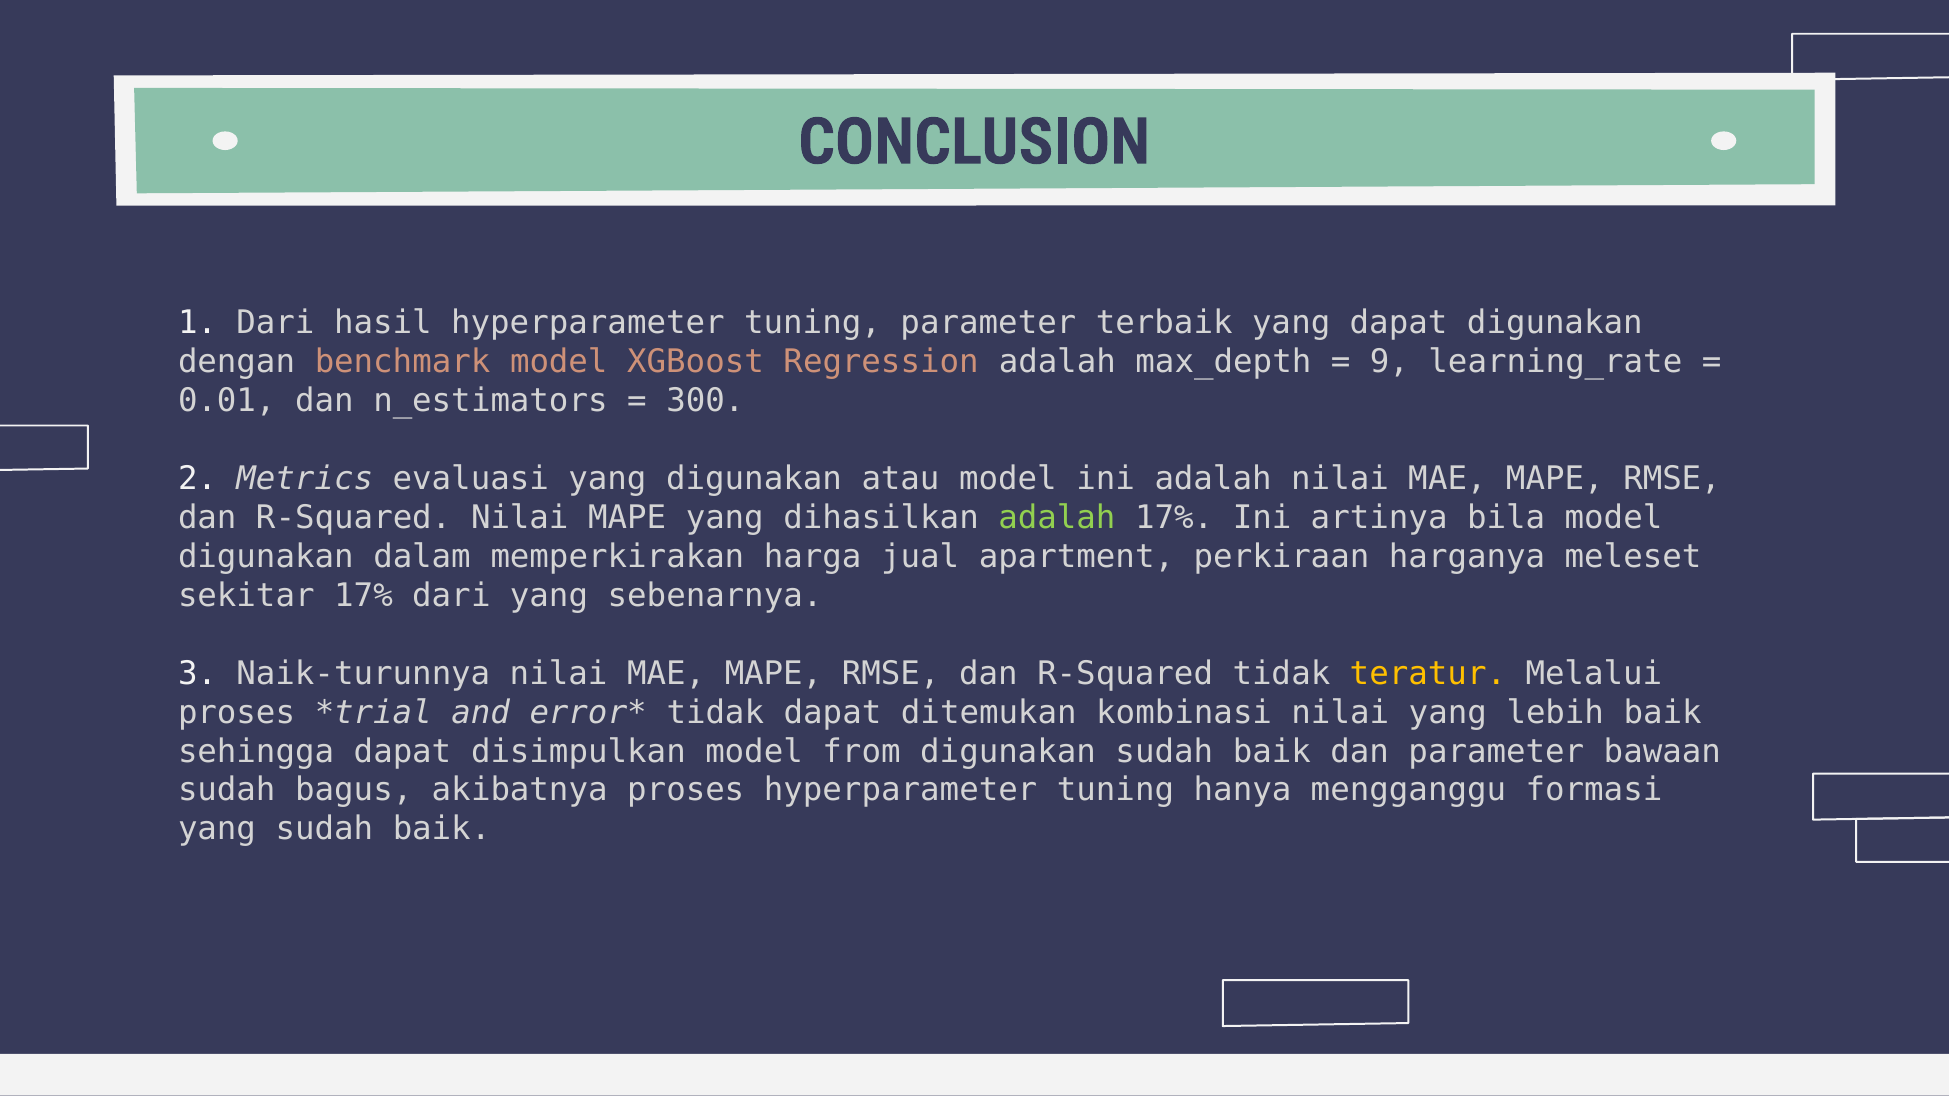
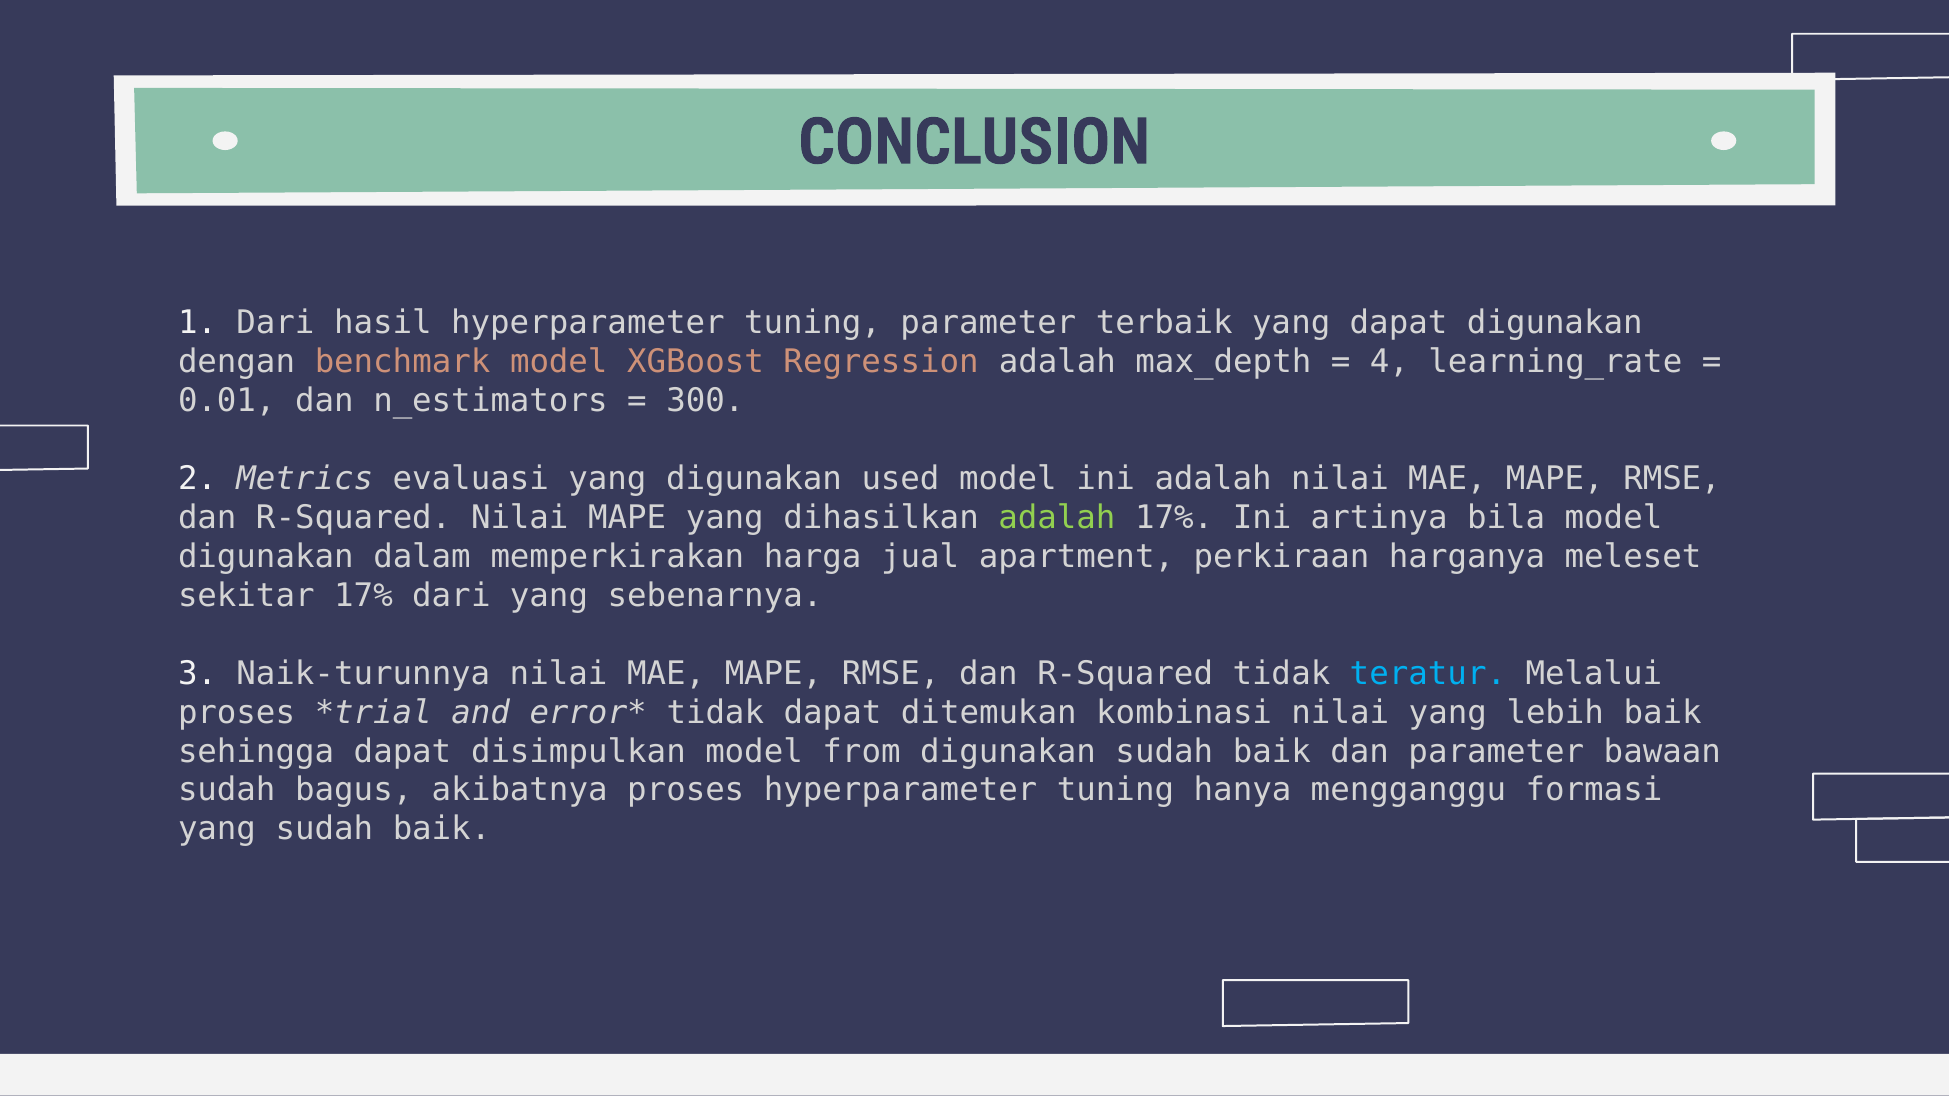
9: 9 -> 4 (1390, 362)
atau: atau -> used (901, 479)
teratur colour: yellow -> light blue (1428, 674)
